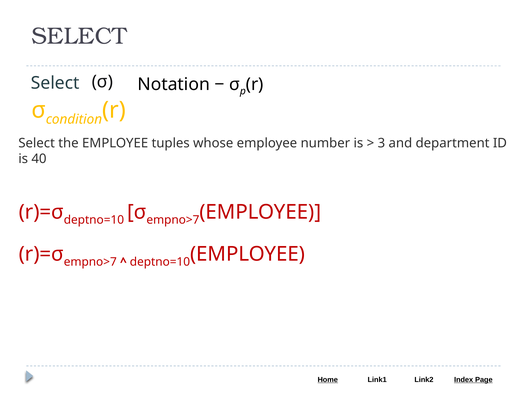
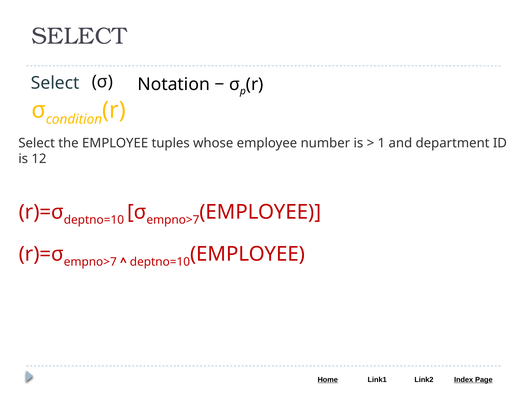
3: 3 -> 1 (381, 143)
40: 40 -> 12 (39, 159)
